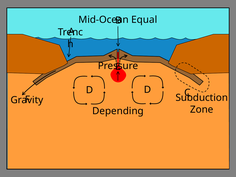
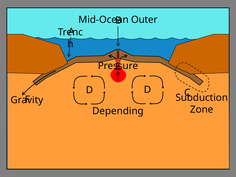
Equal: Equal -> Outer (144, 20)
